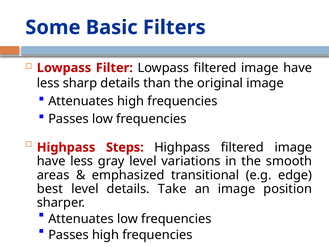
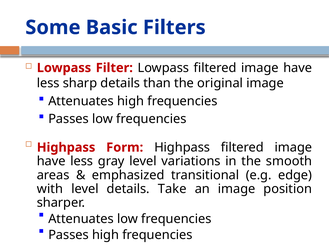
Steps: Steps -> Form (125, 147)
best: best -> with (50, 189)
